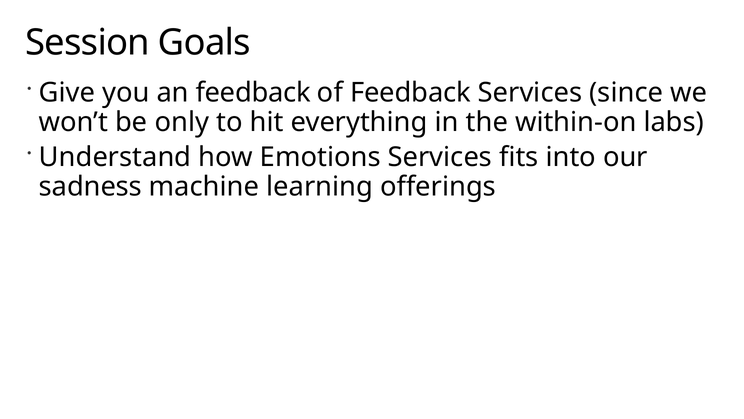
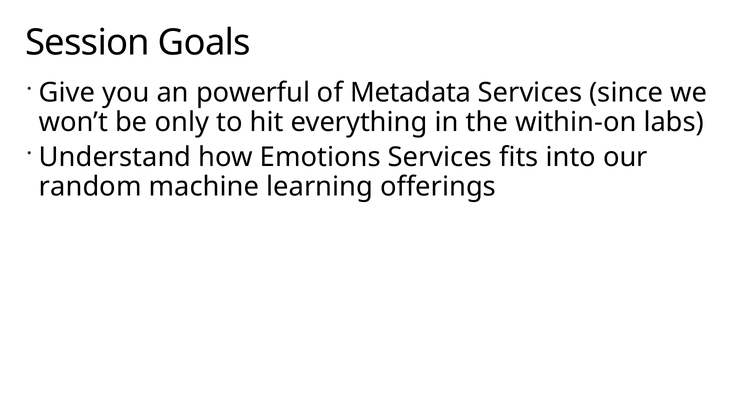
an feedback: feedback -> powerful (253, 93)
of Feedback: Feedback -> Metadata (411, 93)
sadness: sadness -> random (90, 187)
